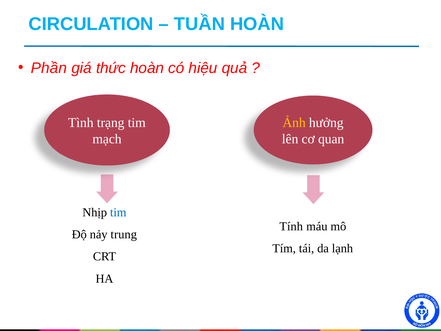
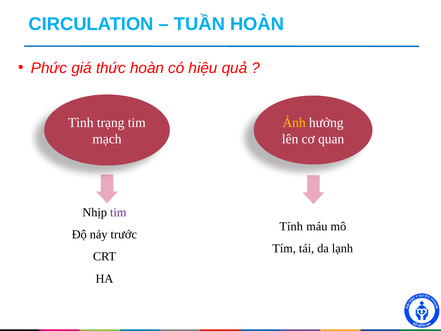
Phần: Phần -> Phức (49, 68)
tim colour: blue -> purple (118, 212)
trung: trung -> trước (124, 234)
